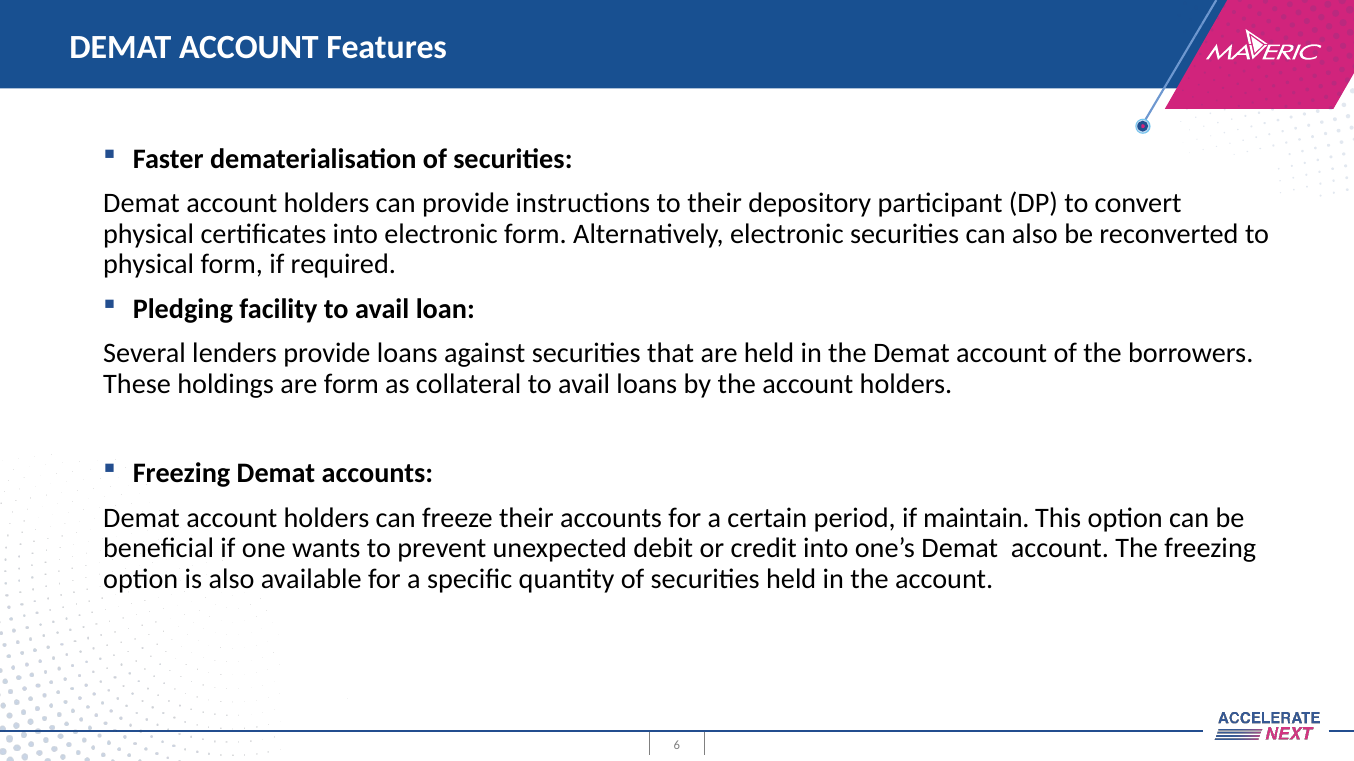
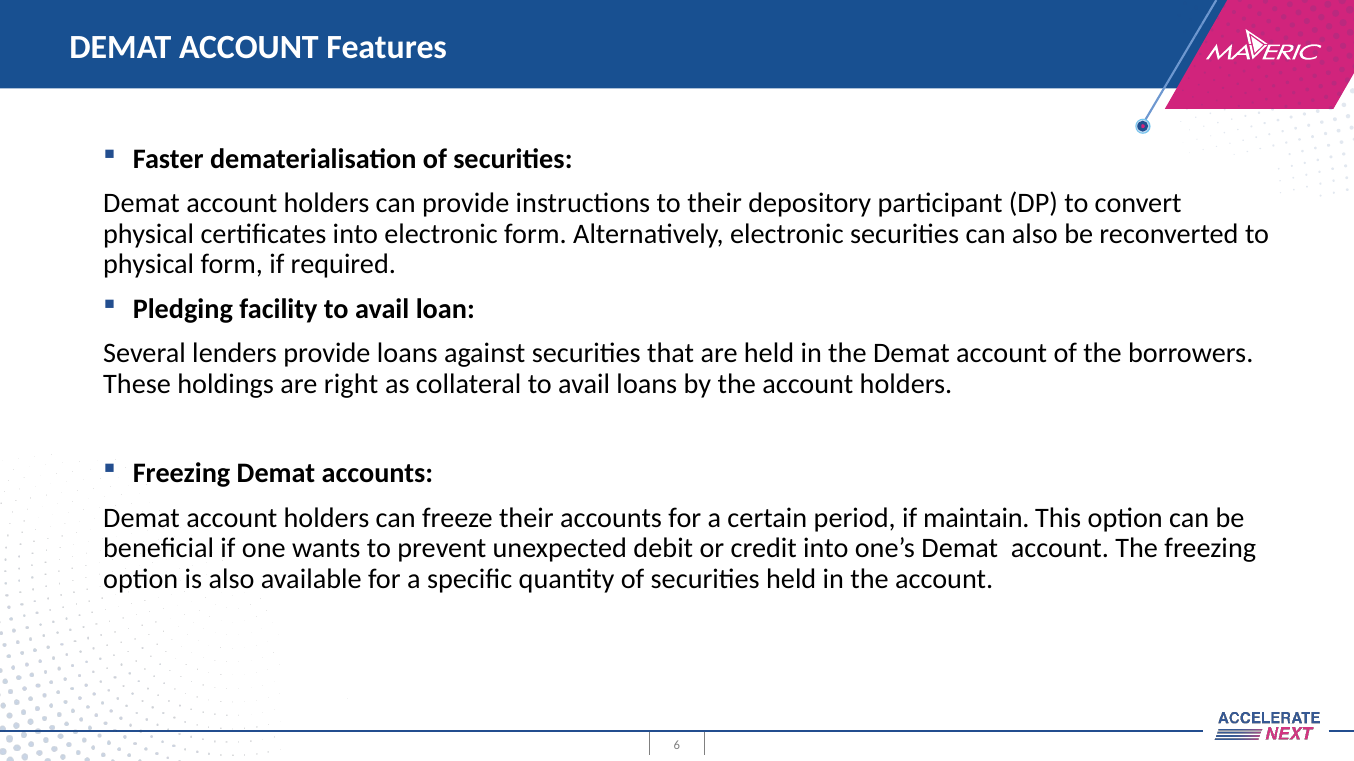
are form: form -> right (351, 384)
